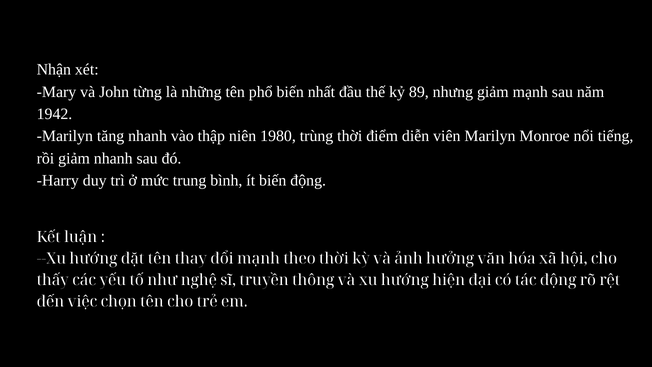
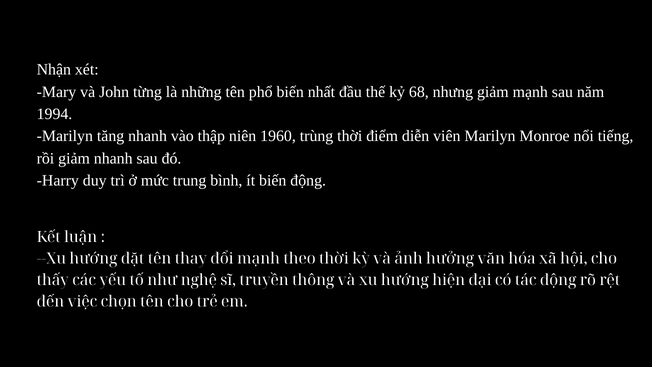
89: 89 -> 68 (419, 92)
1942: 1942 -> 1994 (55, 114)
1980: 1980 -> 1960 (278, 136)
